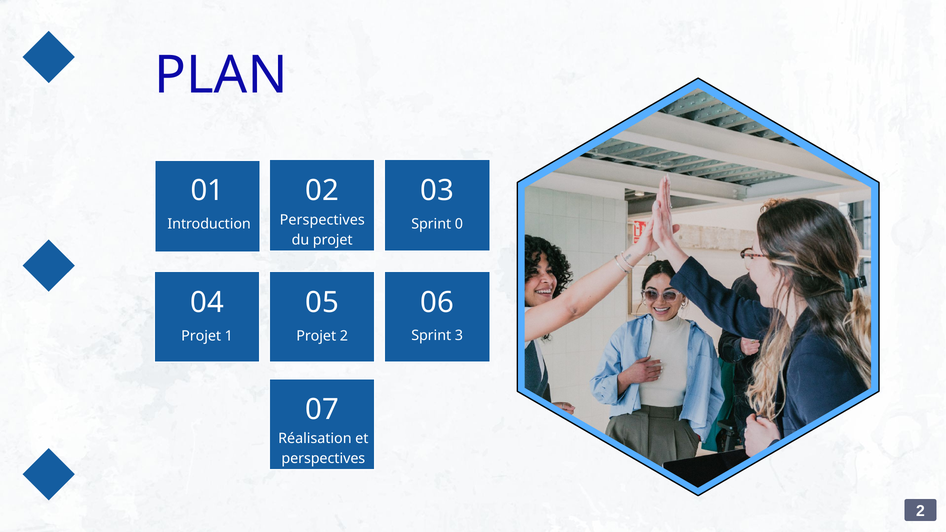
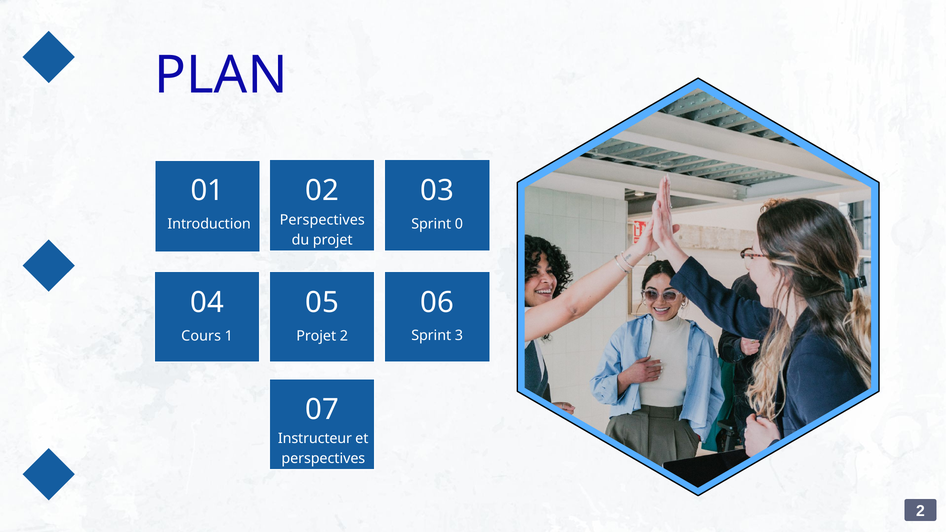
Projet: Projet -> Cours (201, 336)
Réalisation: Réalisation -> Instructeur (315, 439)
